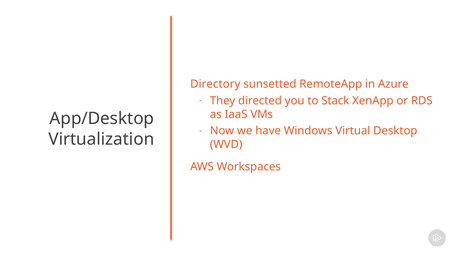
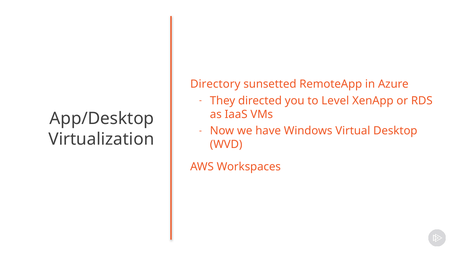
Stack: Stack -> Level (335, 101)
